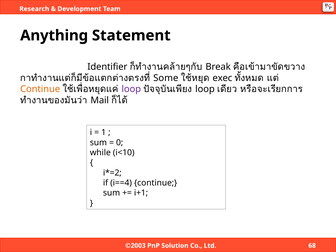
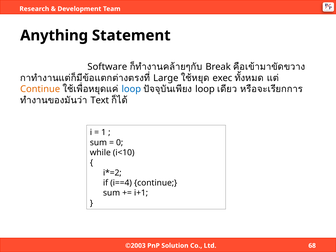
Identifier: Identifier -> Software (107, 67)
Some: Some -> Large (166, 78)
loop colour: purple -> blue (131, 89)
Mail: Mail -> Text (100, 100)
